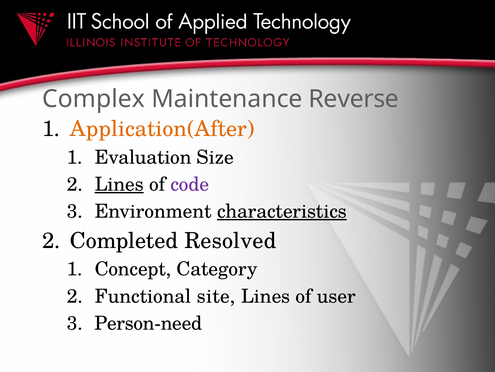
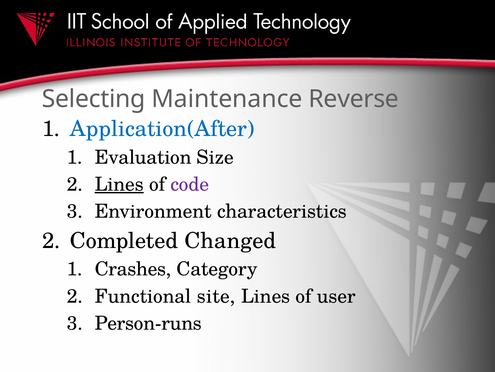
Complex: Complex -> Selecting (94, 99)
Application(After colour: orange -> blue (162, 129)
characteristics underline: present -> none (282, 211)
Resolved: Resolved -> Changed (230, 240)
Concept: Concept -> Crashes (133, 269)
Person-need: Person-need -> Person-runs (148, 323)
